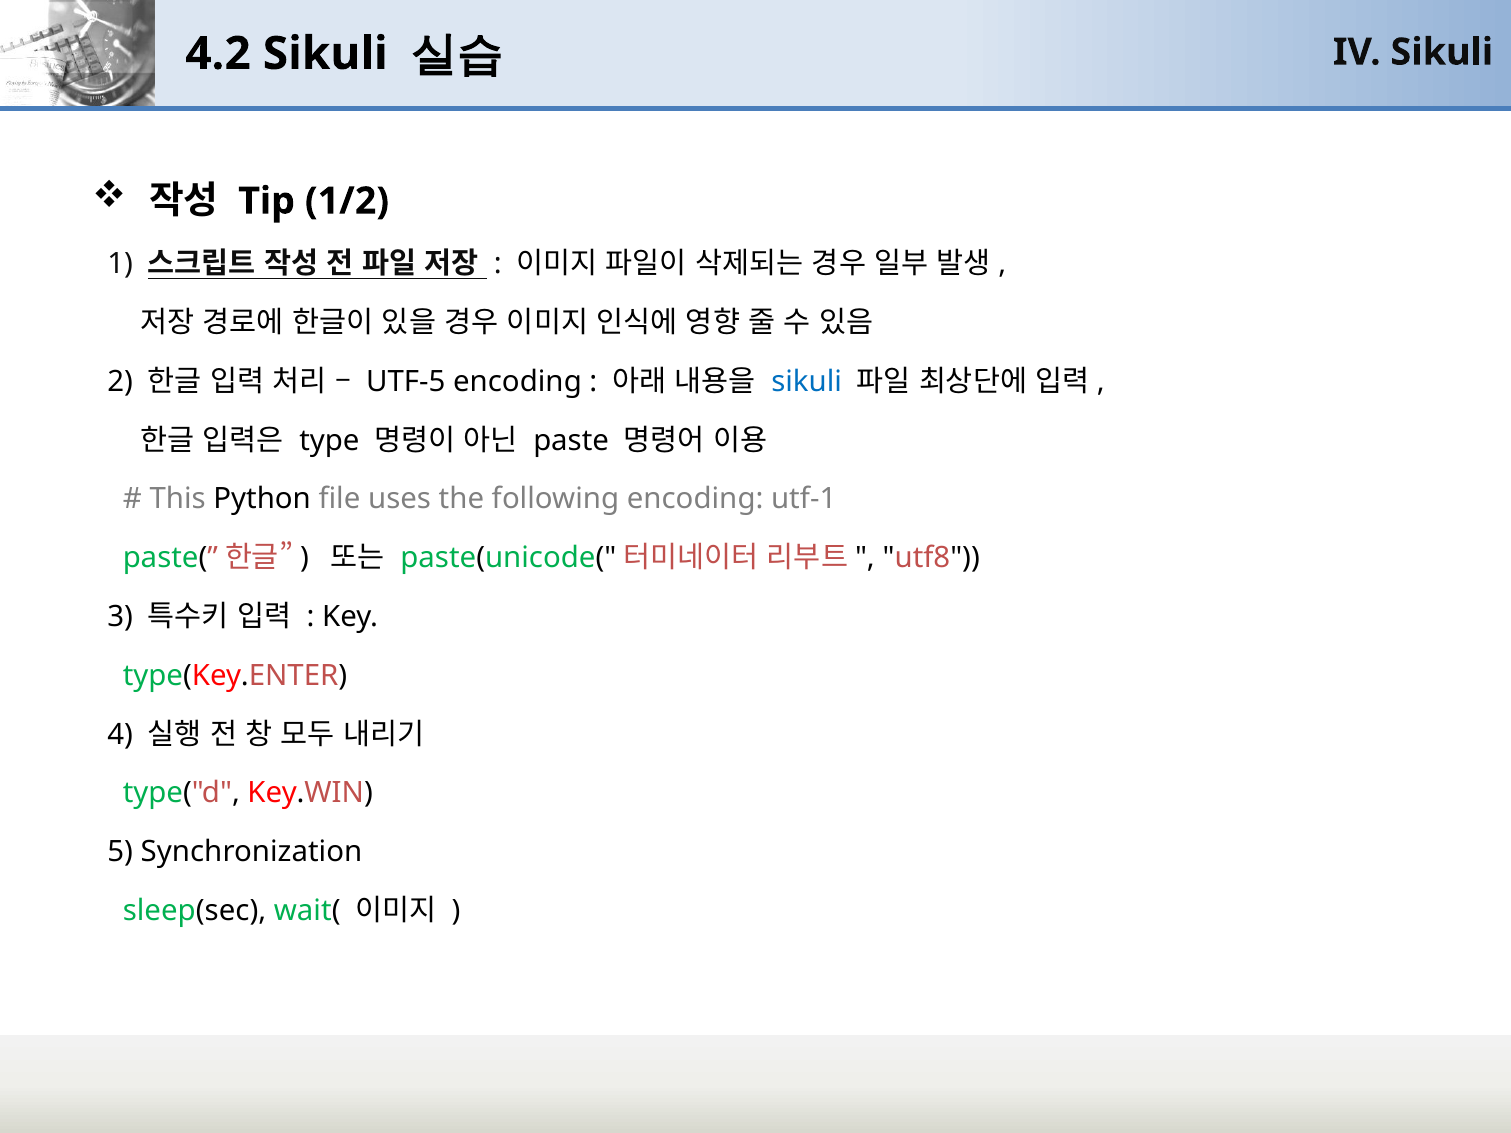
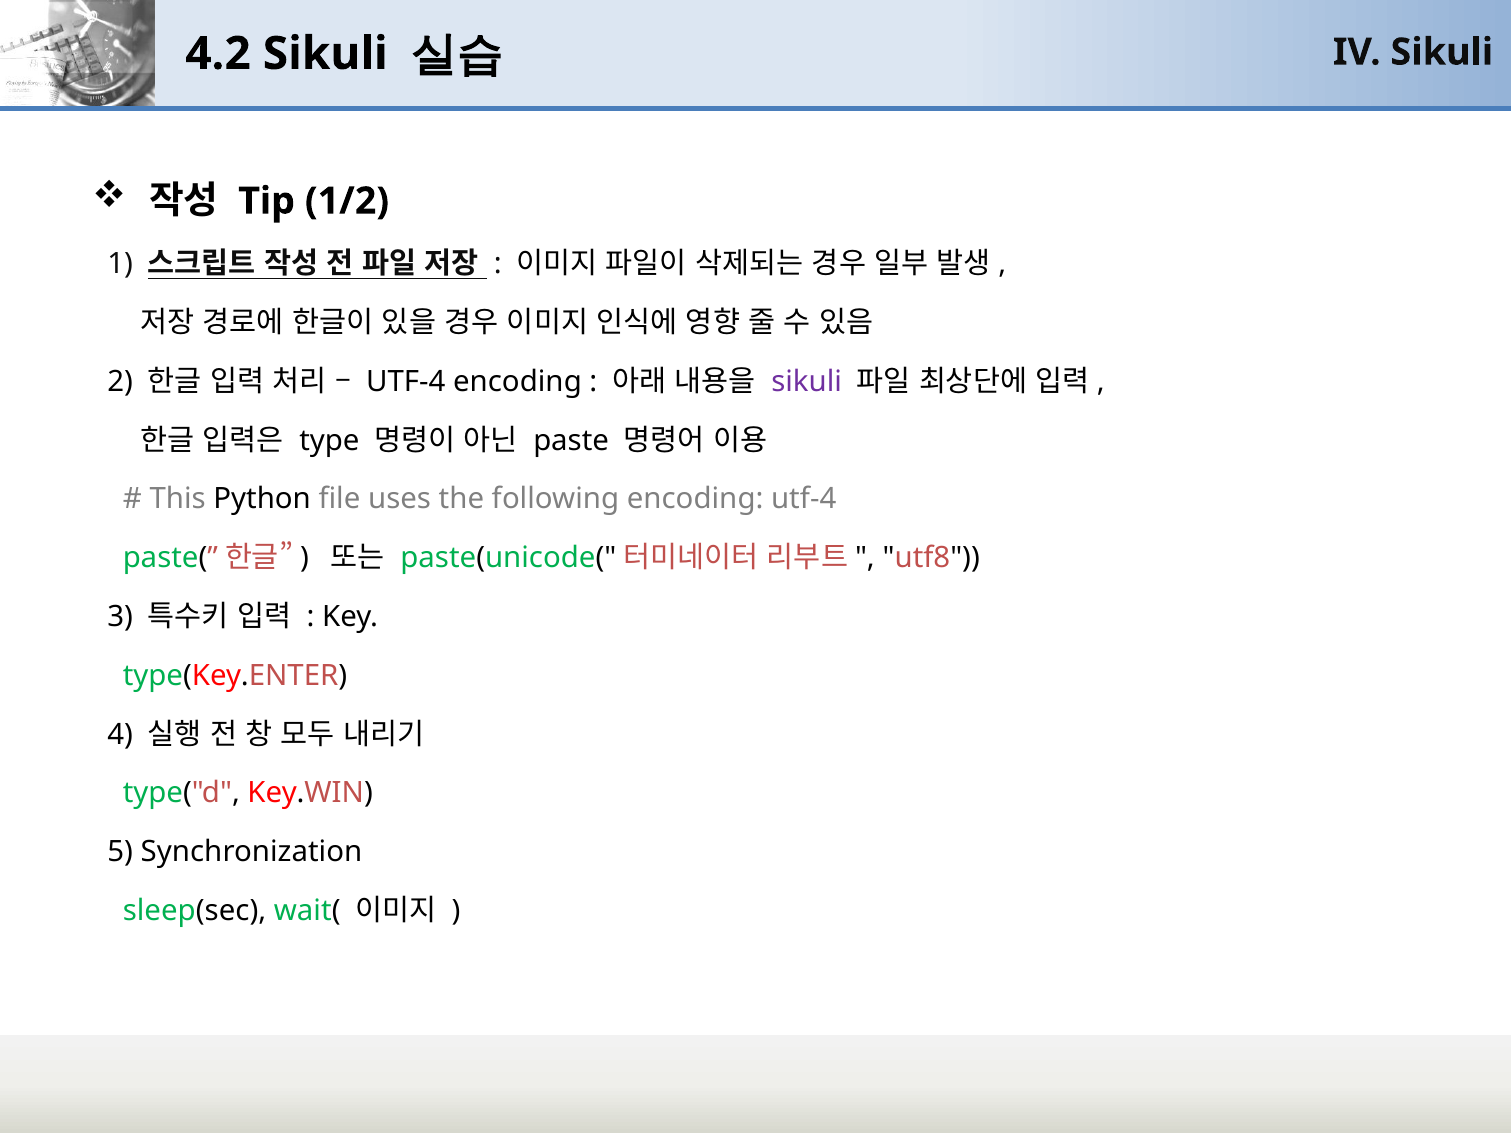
UTF-5: UTF-5 -> UTF-4 (406, 382)
sikuli colour: blue -> purple (807, 382)
encoding utf-1: utf-1 -> utf-4 (804, 499)
